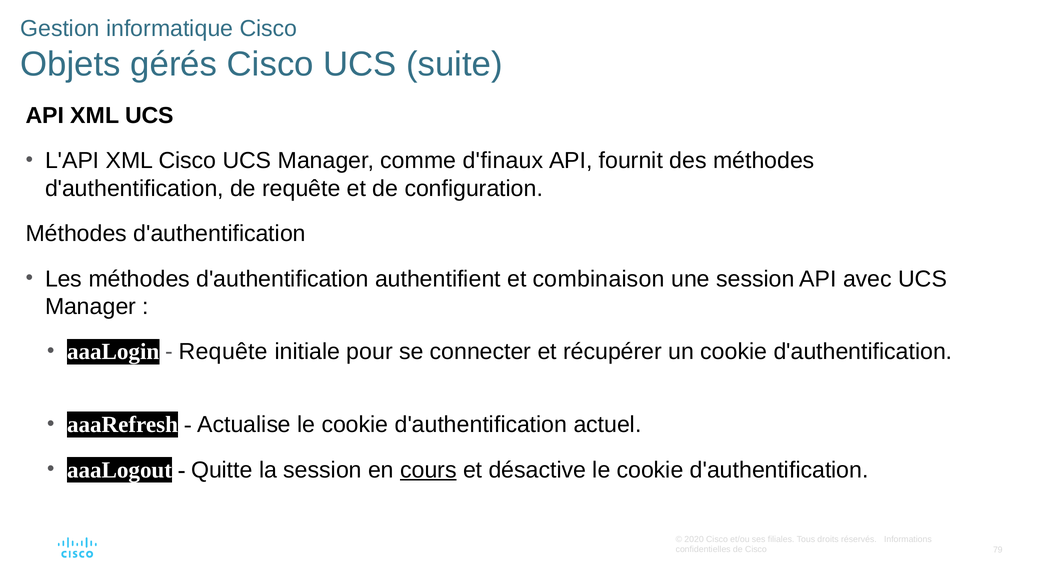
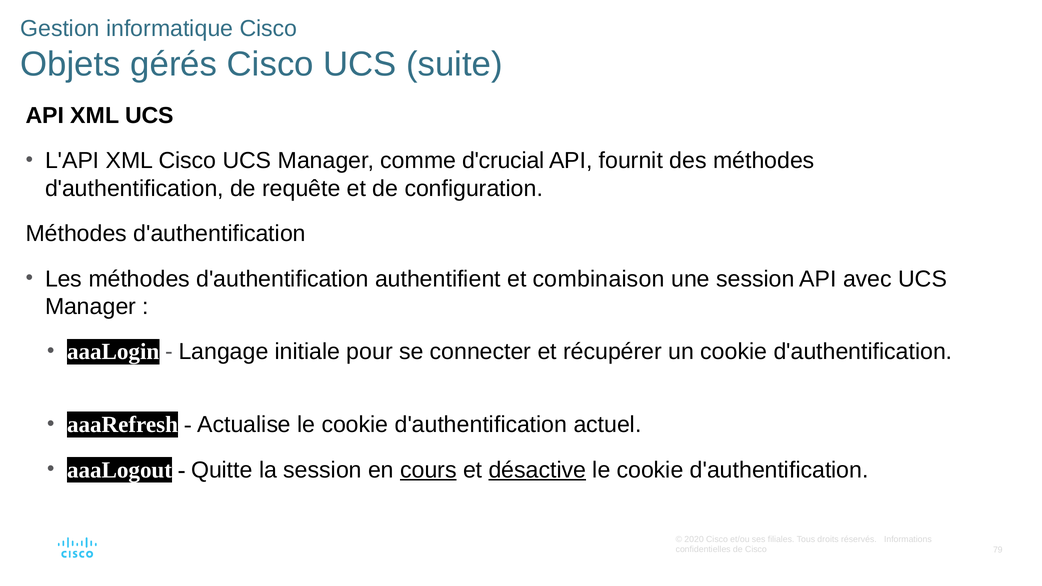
d'finaux: d'finaux -> d'crucial (503, 161)
Requête: Requête -> Langage (223, 352)
désactive underline: none -> present (537, 470)
